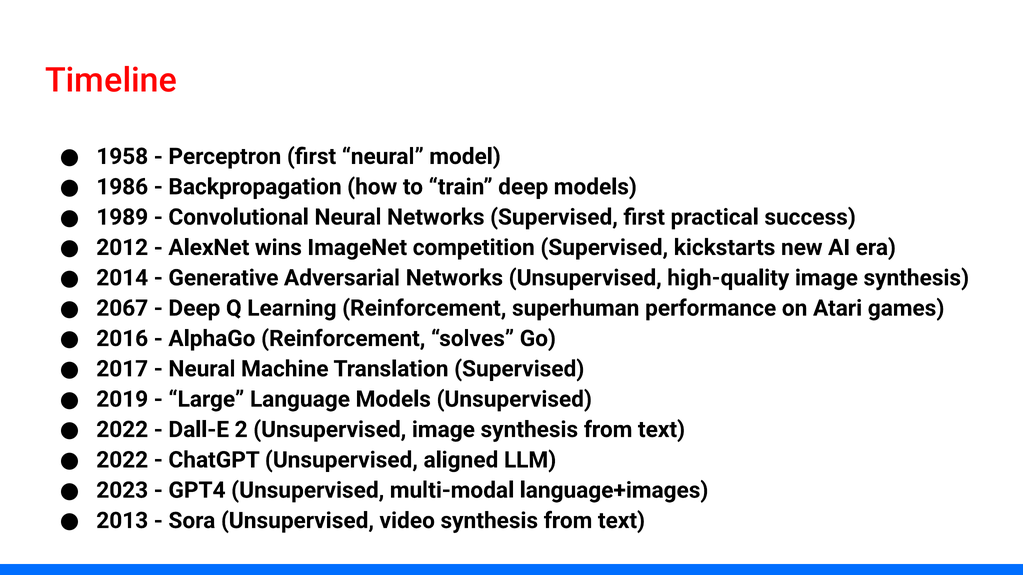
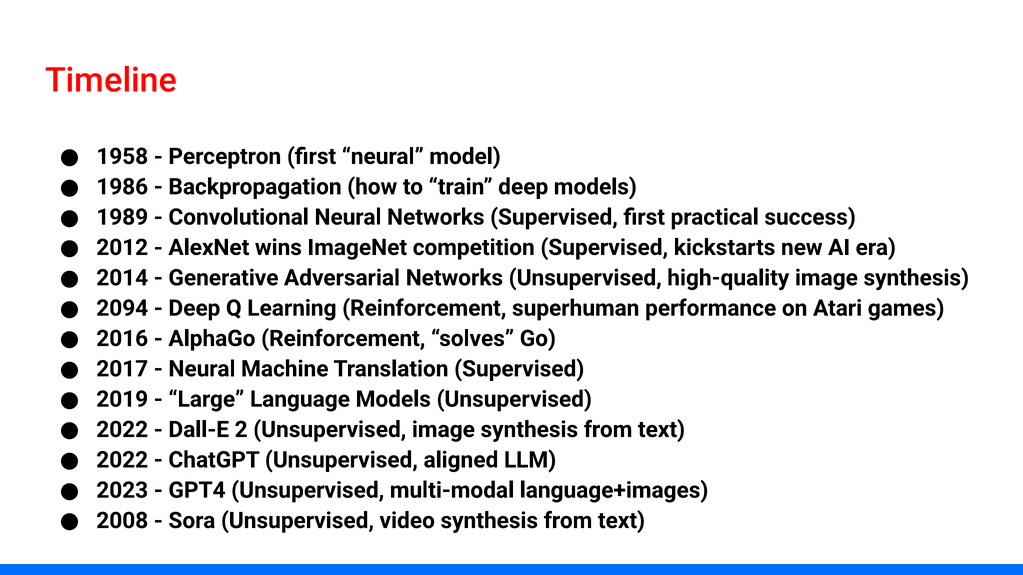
2067: 2067 -> 2094 (122, 308)
2013: 2013 -> 2008 (122, 521)
